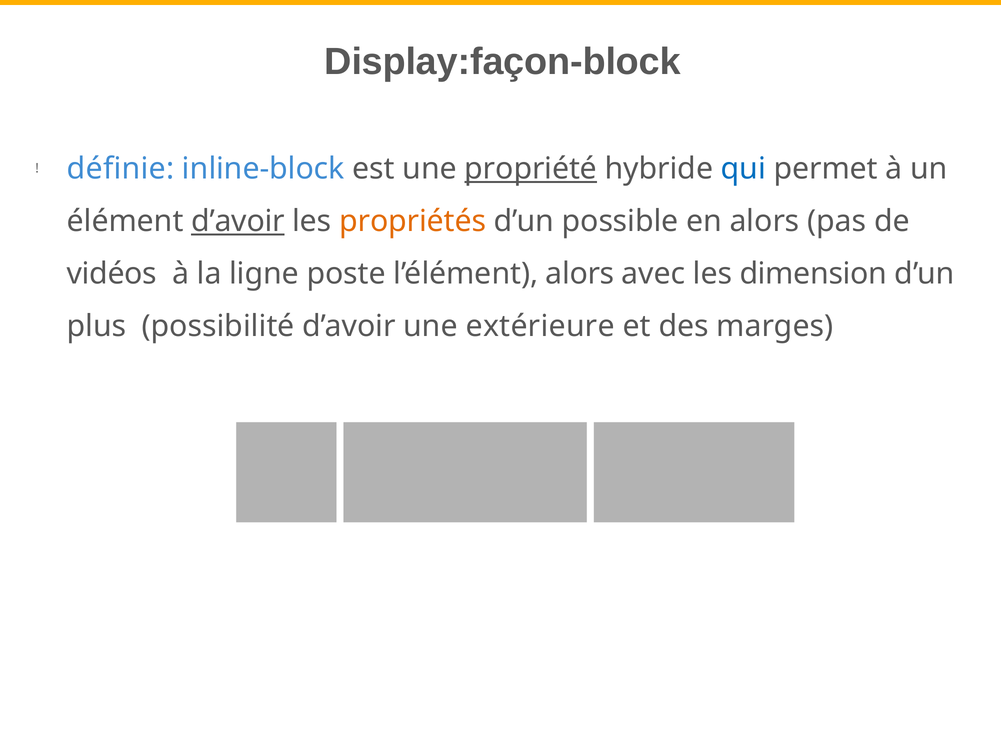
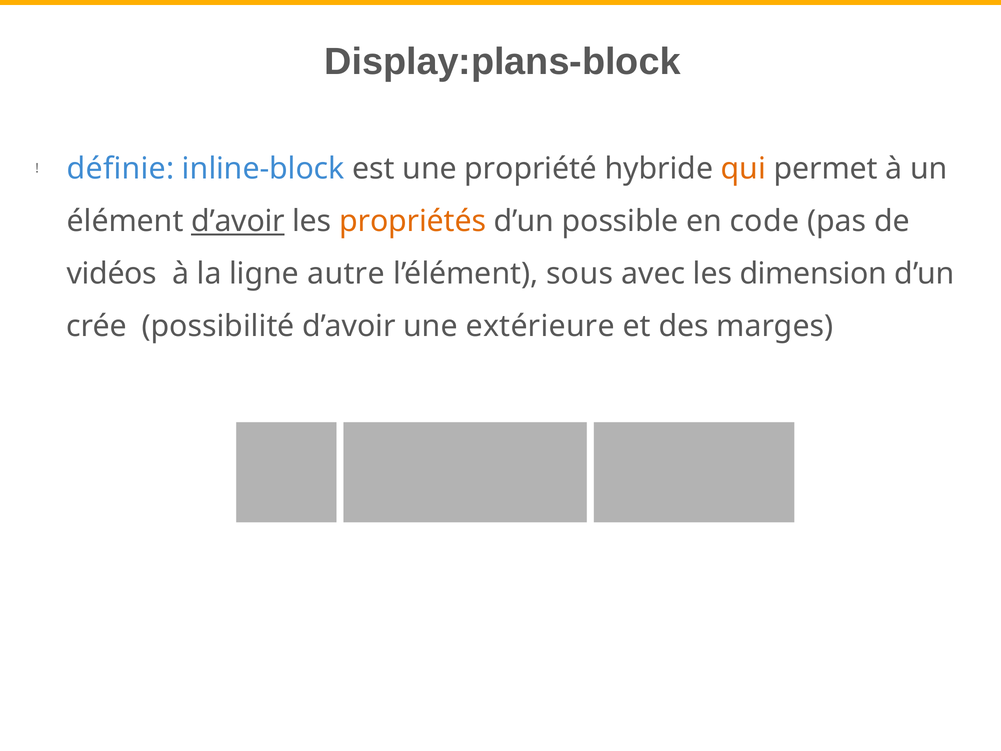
Display:façon-block: Display:façon-block -> Display:plans-block (502, 62)
propriété underline: present -> none (531, 169)
qui colour: blue -> orange (743, 169)
en alors: alors -> code (764, 221)
poste: poste -> autre (346, 274)
l’élément alors: alors -> sous (580, 274)
plus: plus -> crée (97, 326)
